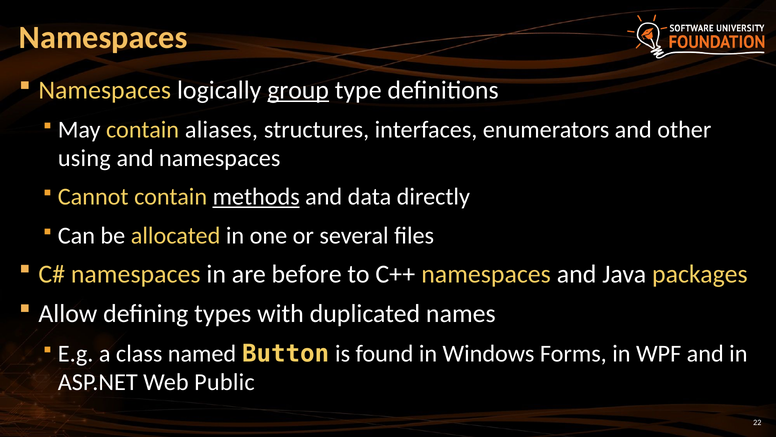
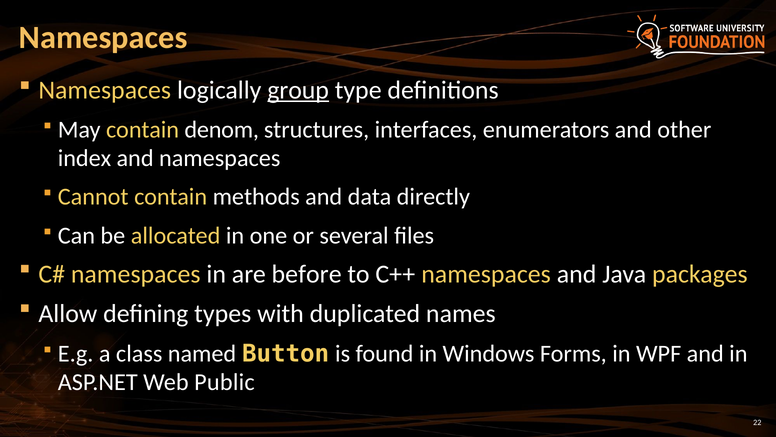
aliases: aliases -> denom (222, 130)
using: using -> index (84, 158)
methods underline: present -> none (256, 197)
